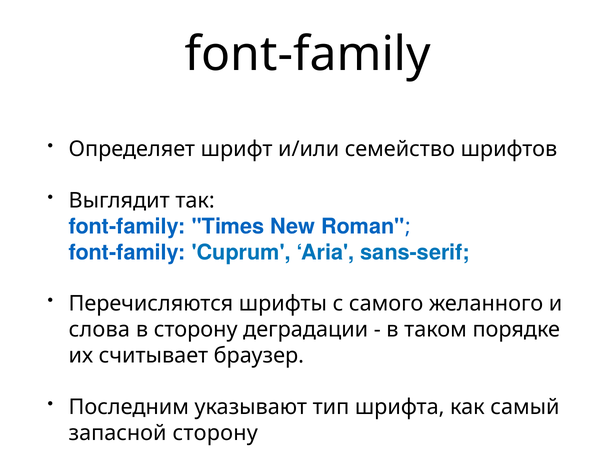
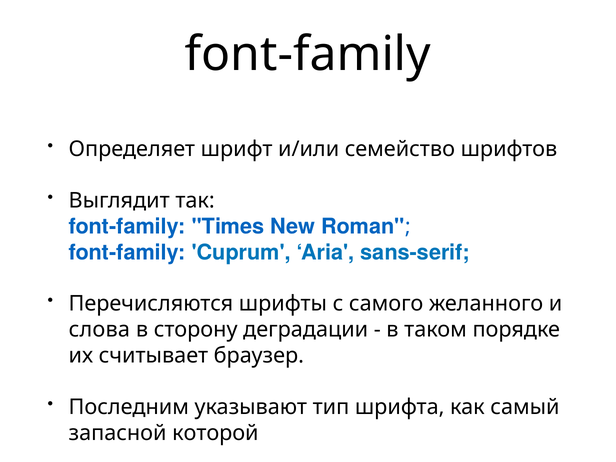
запасной сторону: сторону -> которой (215, 433)
